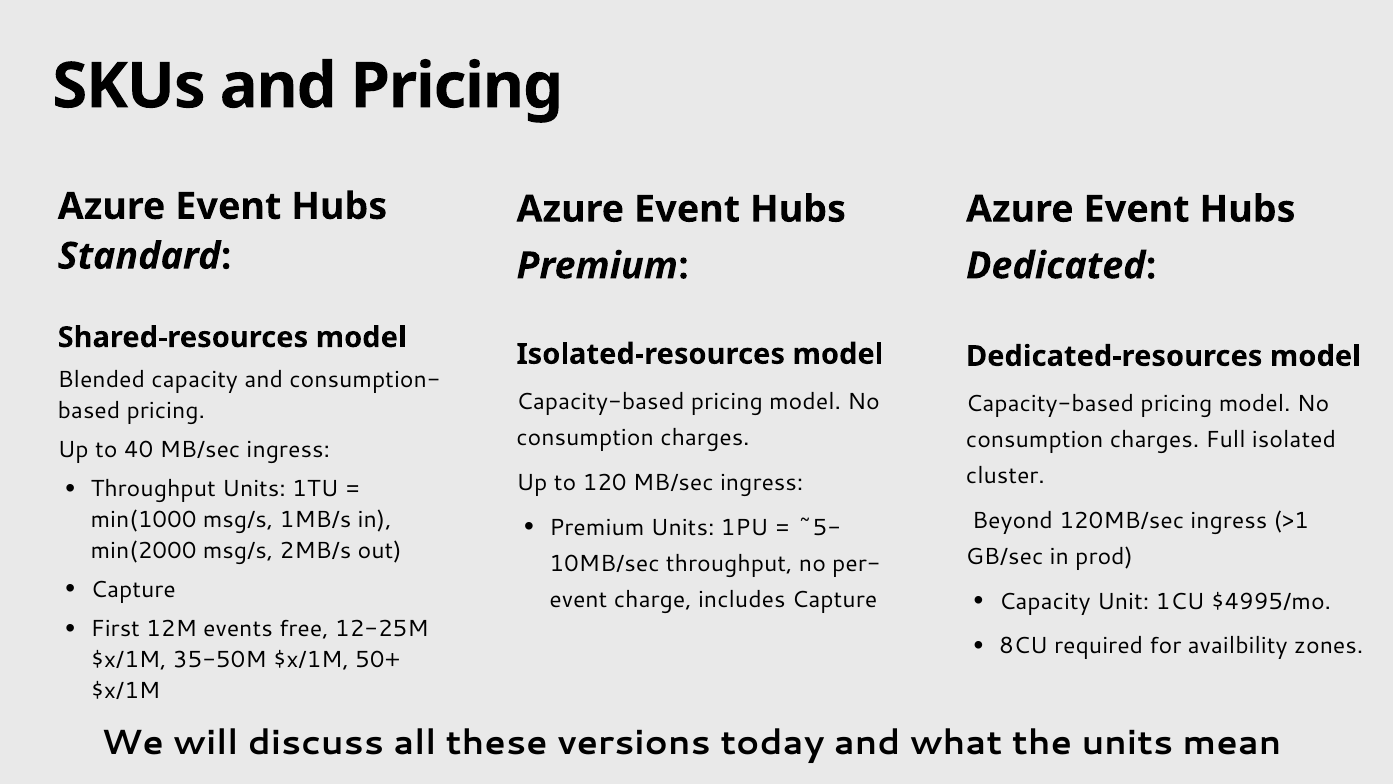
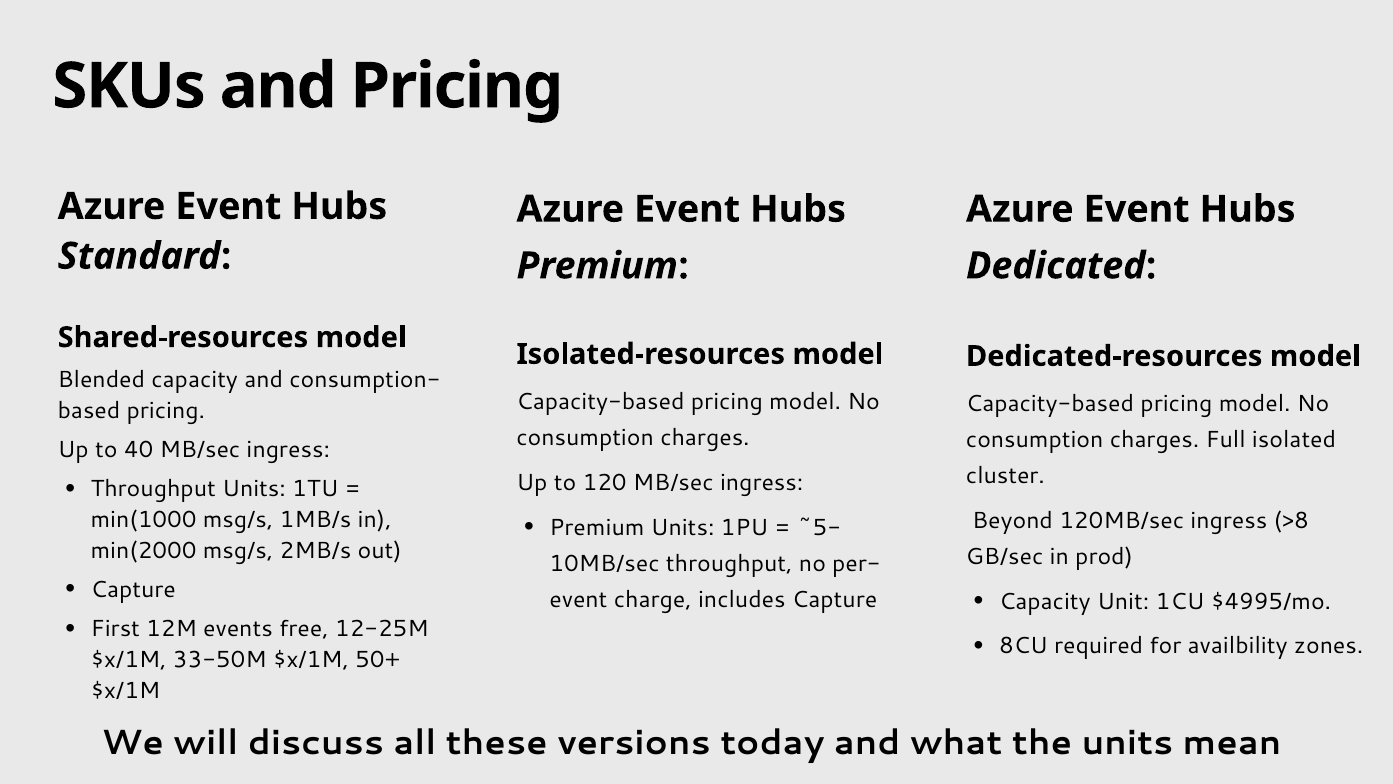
>1: >1 -> >8 (1291, 520)
35-50M: 35-50M -> 33-50M (220, 659)
